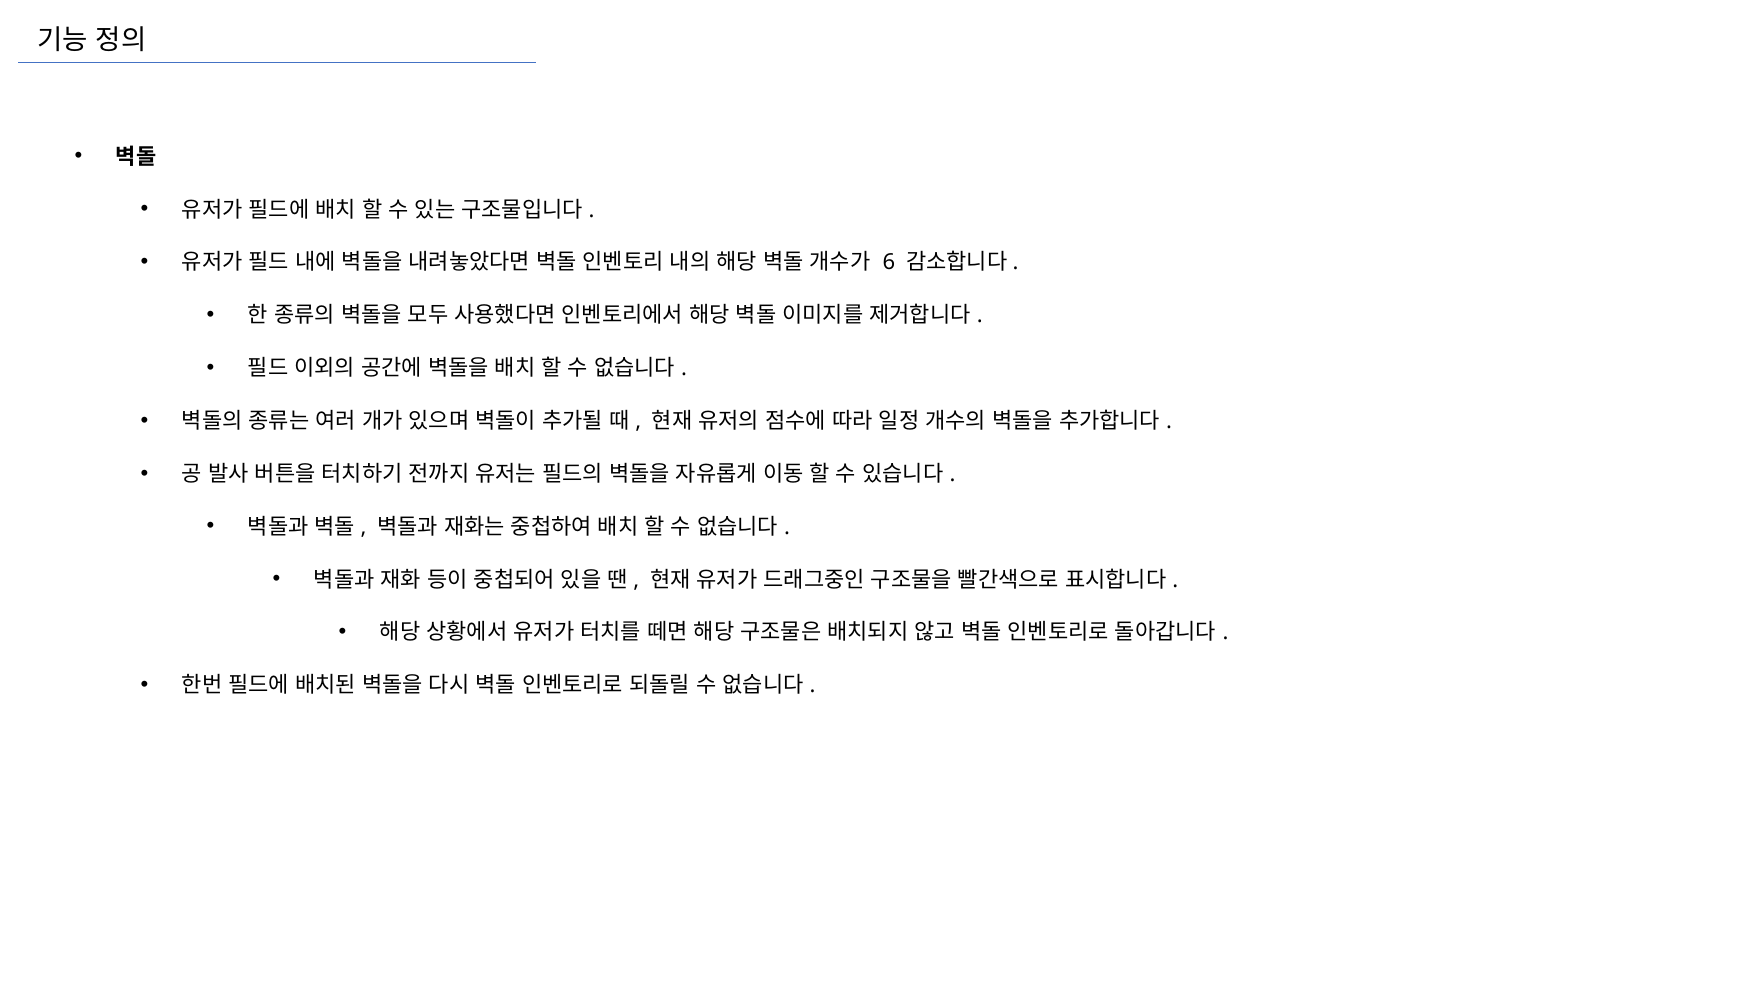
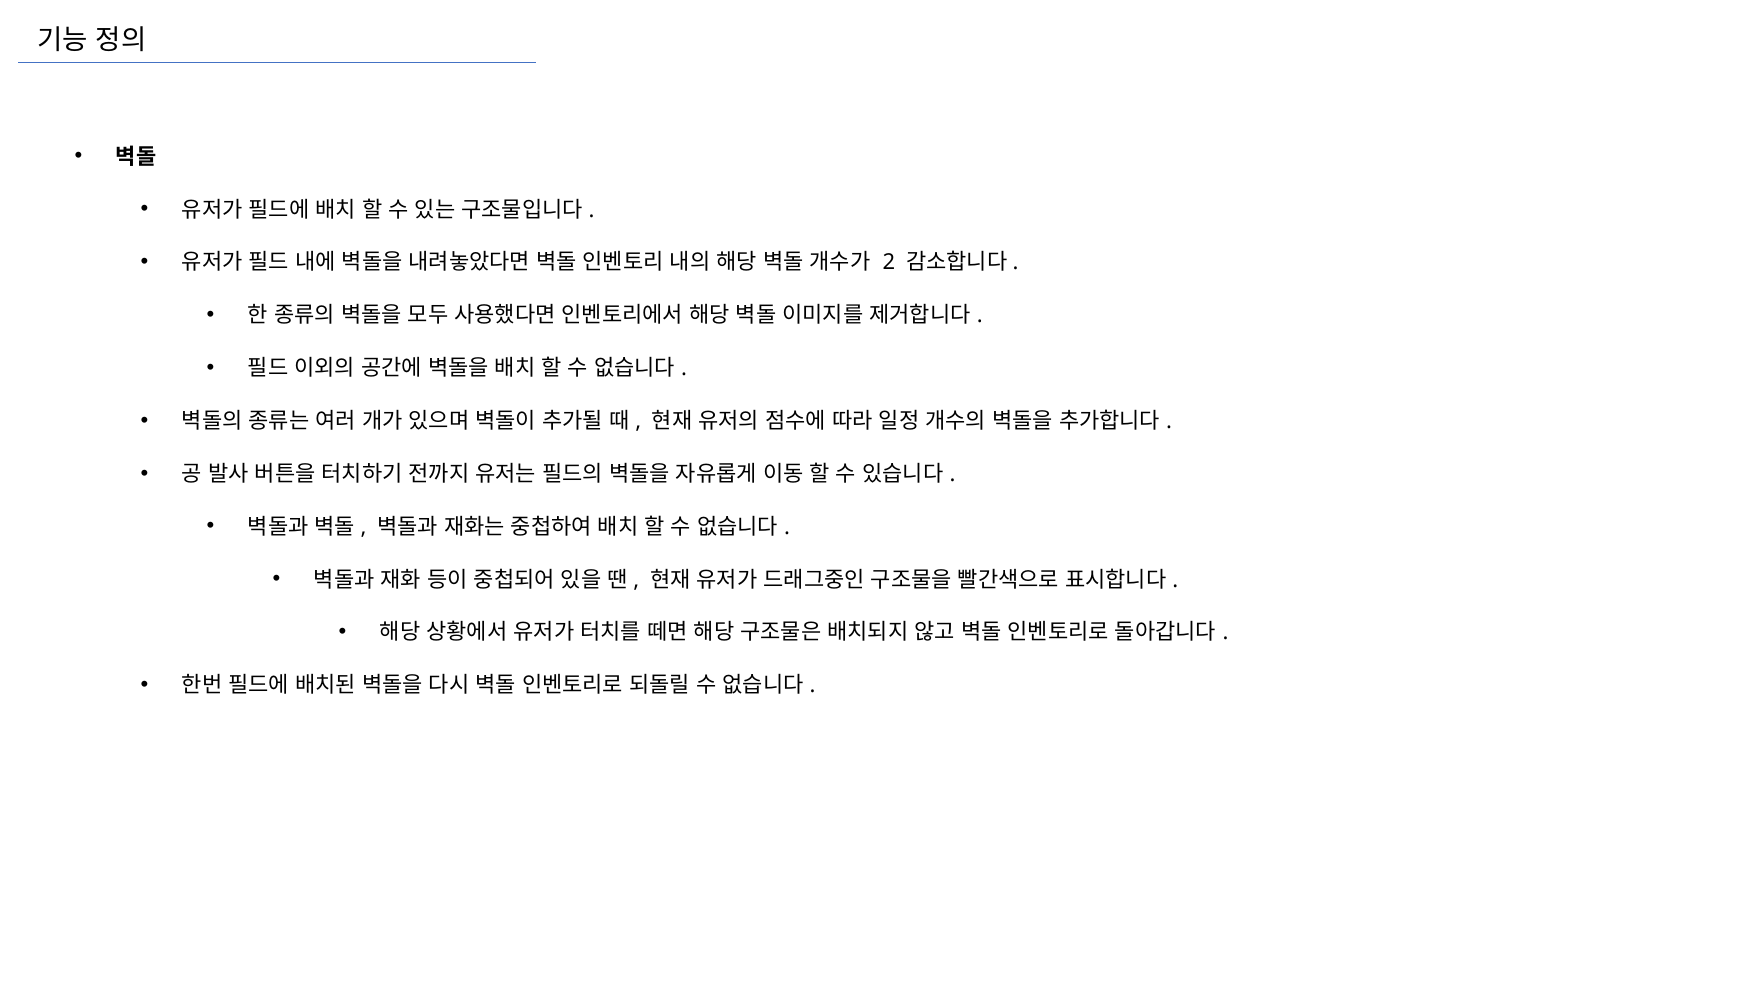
6: 6 -> 2 (889, 263)
